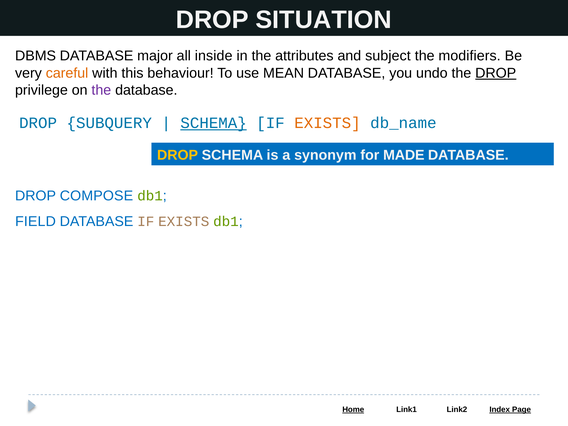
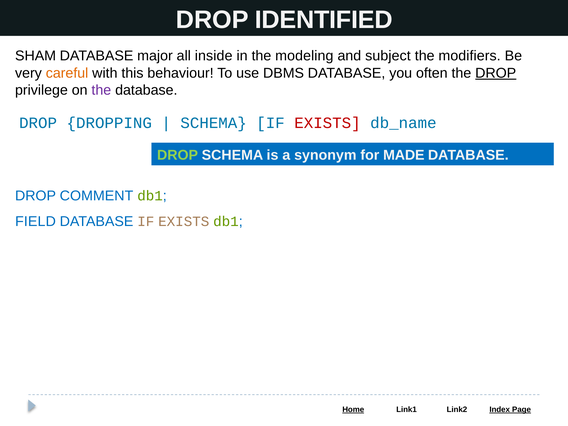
SITUATION: SITUATION -> IDENTIFIED (324, 20)
DBMS: DBMS -> SHAM (36, 56)
attributes: attributes -> modeling (304, 56)
MEAN: MEAN -> DBMS (284, 73)
undo: undo -> often (432, 73)
SUBQUERY: SUBQUERY -> DROPPING (109, 123)
SCHEMA underline: present -> none (214, 123)
EXISTS colour: orange -> red (327, 123)
DROP colour: yellow -> light green (178, 155)
COMPOSE: COMPOSE -> COMMENT (96, 196)
